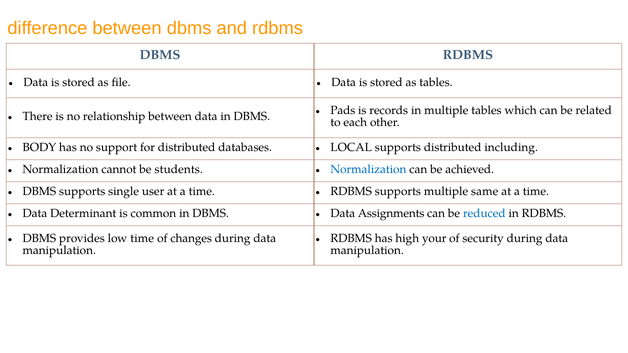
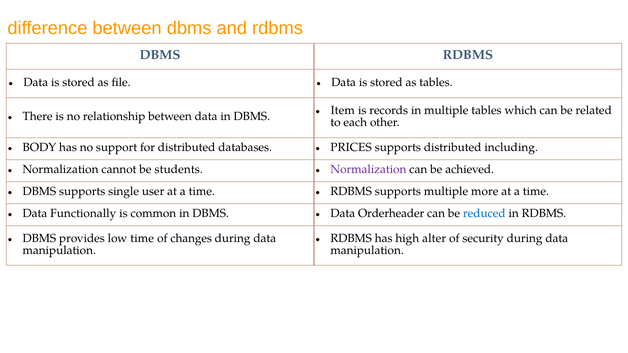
Pads: Pads -> Item (343, 111)
LOCAL: LOCAL -> PRICES (351, 147)
Normalization colour: blue -> purple (368, 169)
same: same -> more (485, 192)
Determinant: Determinant -> Functionally (83, 214)
Assignments: Assignments -> Orderheader (391, 214)
your: your -> alter (434, 239)
